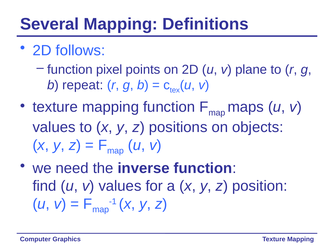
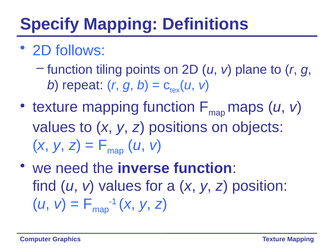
Several: Several -> Specify (50, 24)
pixel: pixel -> tiling (109, 70)
